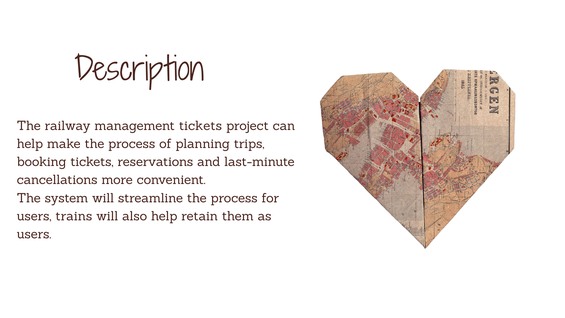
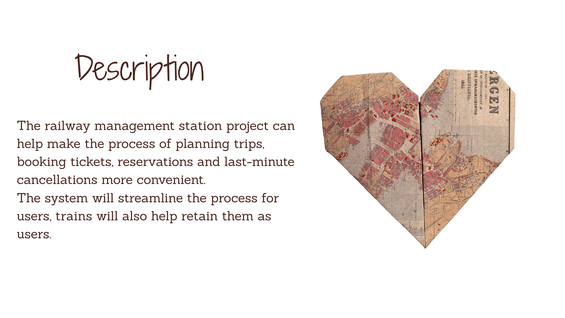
management tickets: tickets -> station (201, 126)
